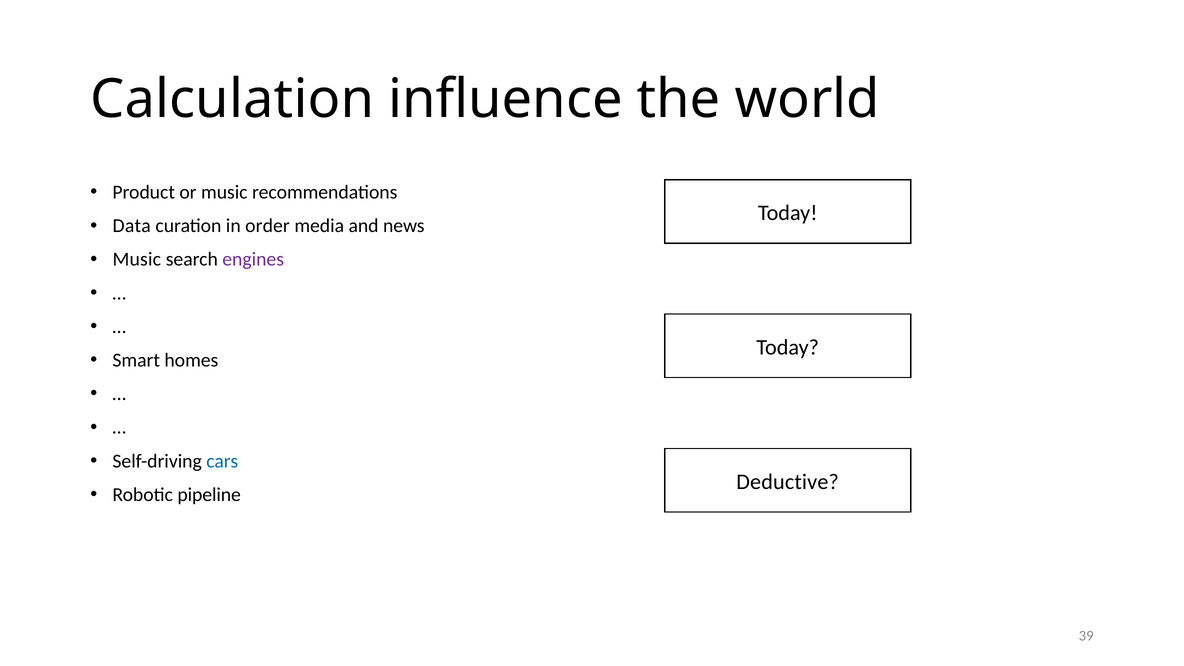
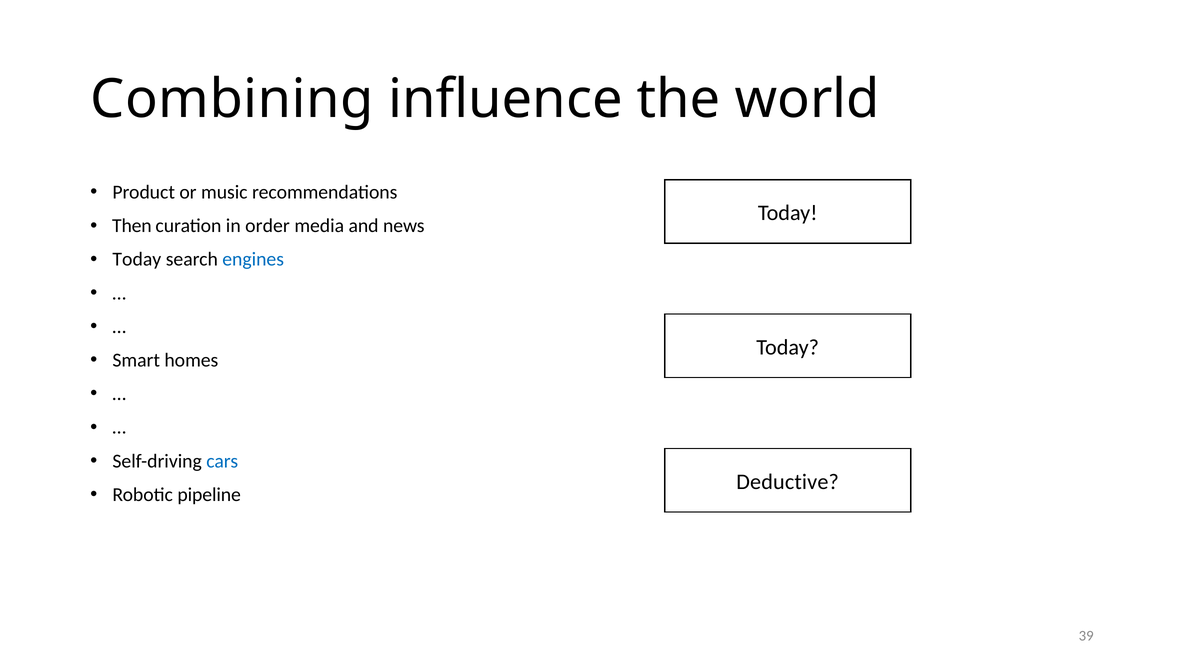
Calculation: Calculation -> Combining (232, 99)
Data: Data -> Then (132, 226)
Music: Music -> Today (137, 259)
engines colour: purple -> blue (253, 259)
